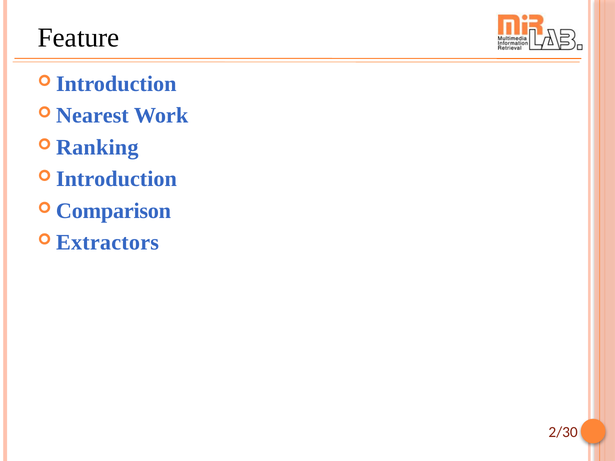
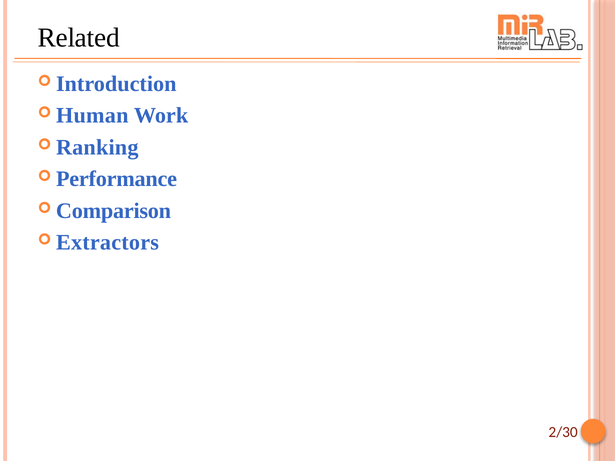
Feature: Feature -> Related (79, 38)
Nearest: Nearest -> Human (92, 116)
Introduction: Introduction -> Performance (117, 179)
